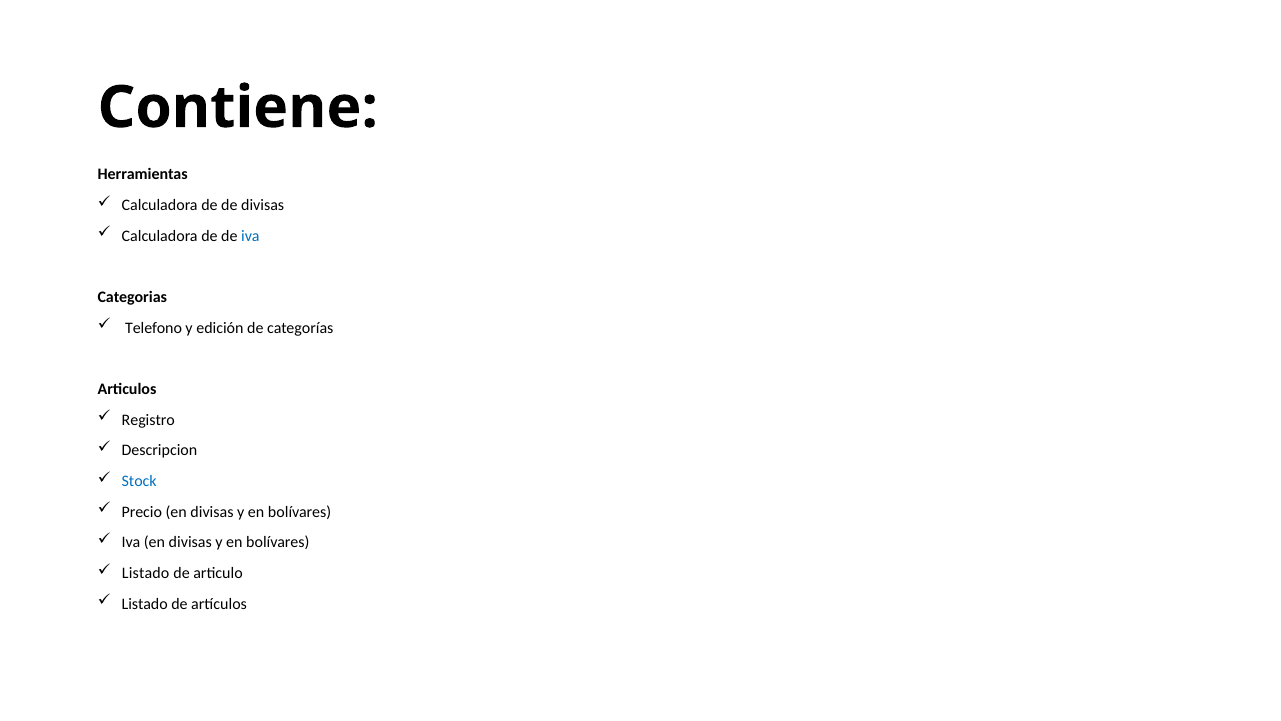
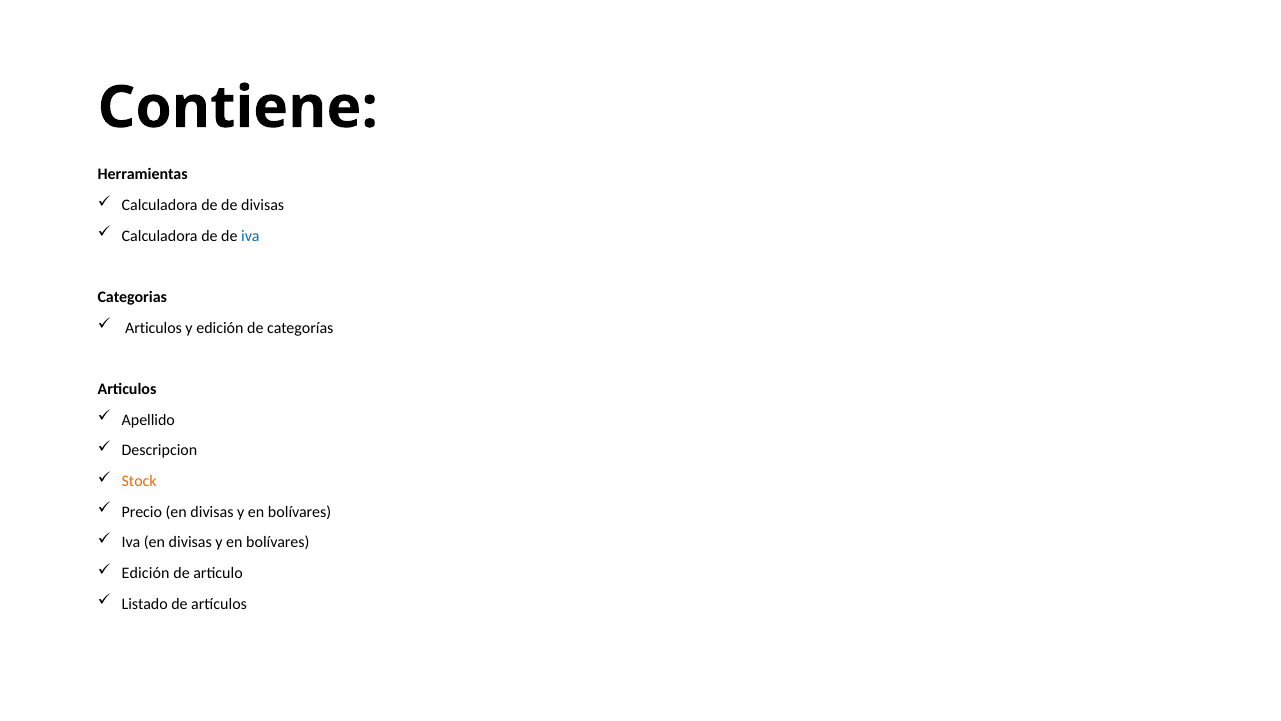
Telefono: Telefono -> Articulos (154, 328)
Registro: Registro -> Apellido (148, 420)
Stock colour: blue -> orange (139, 481)
Listado: Listado -> Edición (146, 573)
